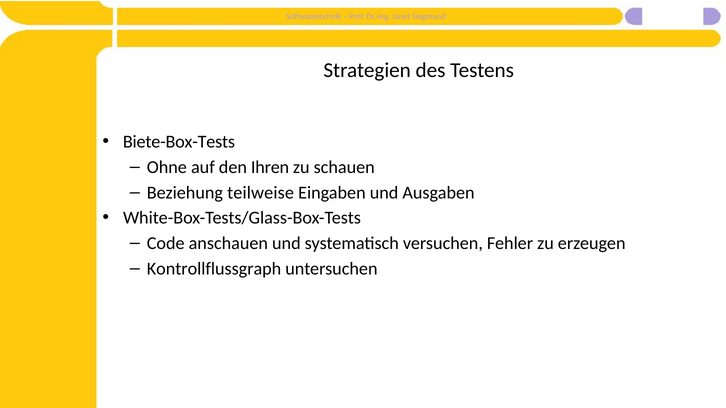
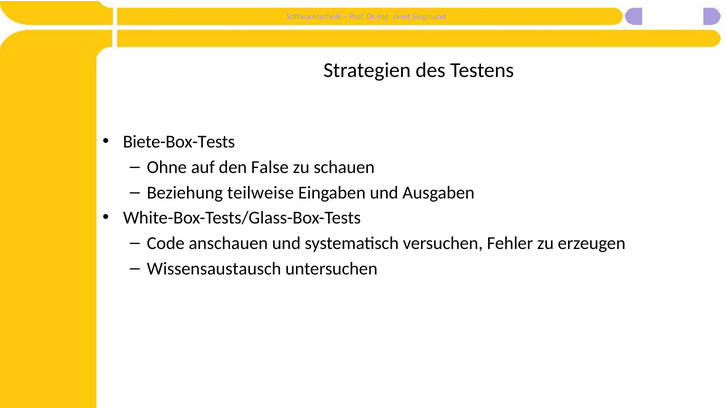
Ihren: Ihren -> False (270, 167)
Kontrollflussgraph: Kontrollflussgraph -> Wissensaustausch (214, 269)
